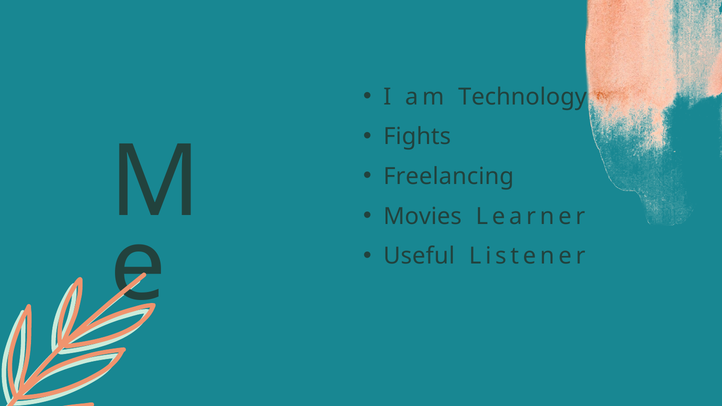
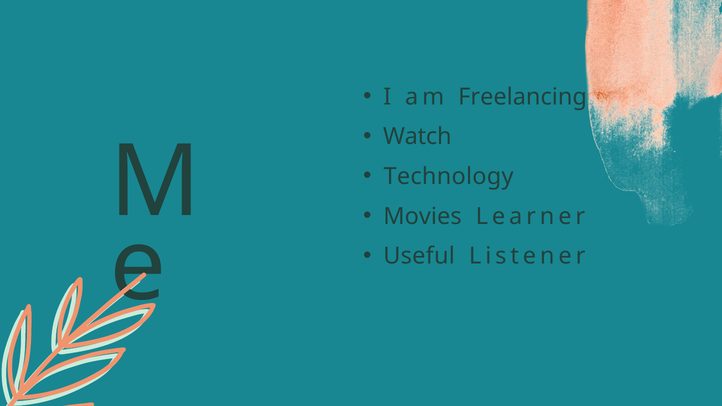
Technology: Technology -> Freelancing (523, 97)
Fights: Fights -> Watch (417, 137)
Freelancing: Freelancing -> Technology (449, 176)
